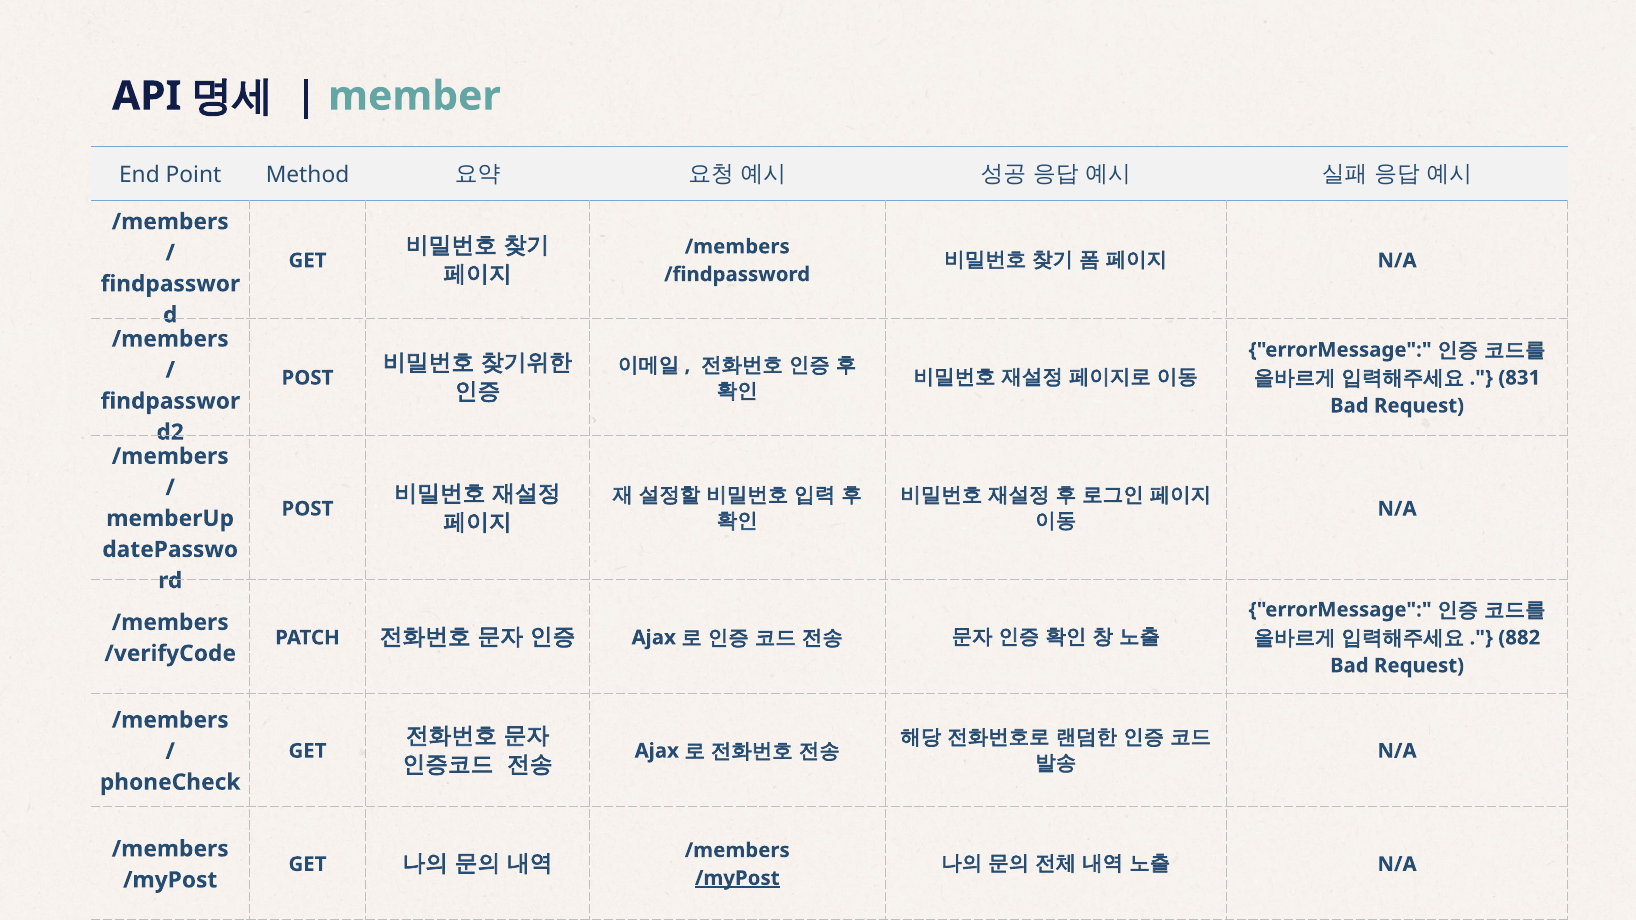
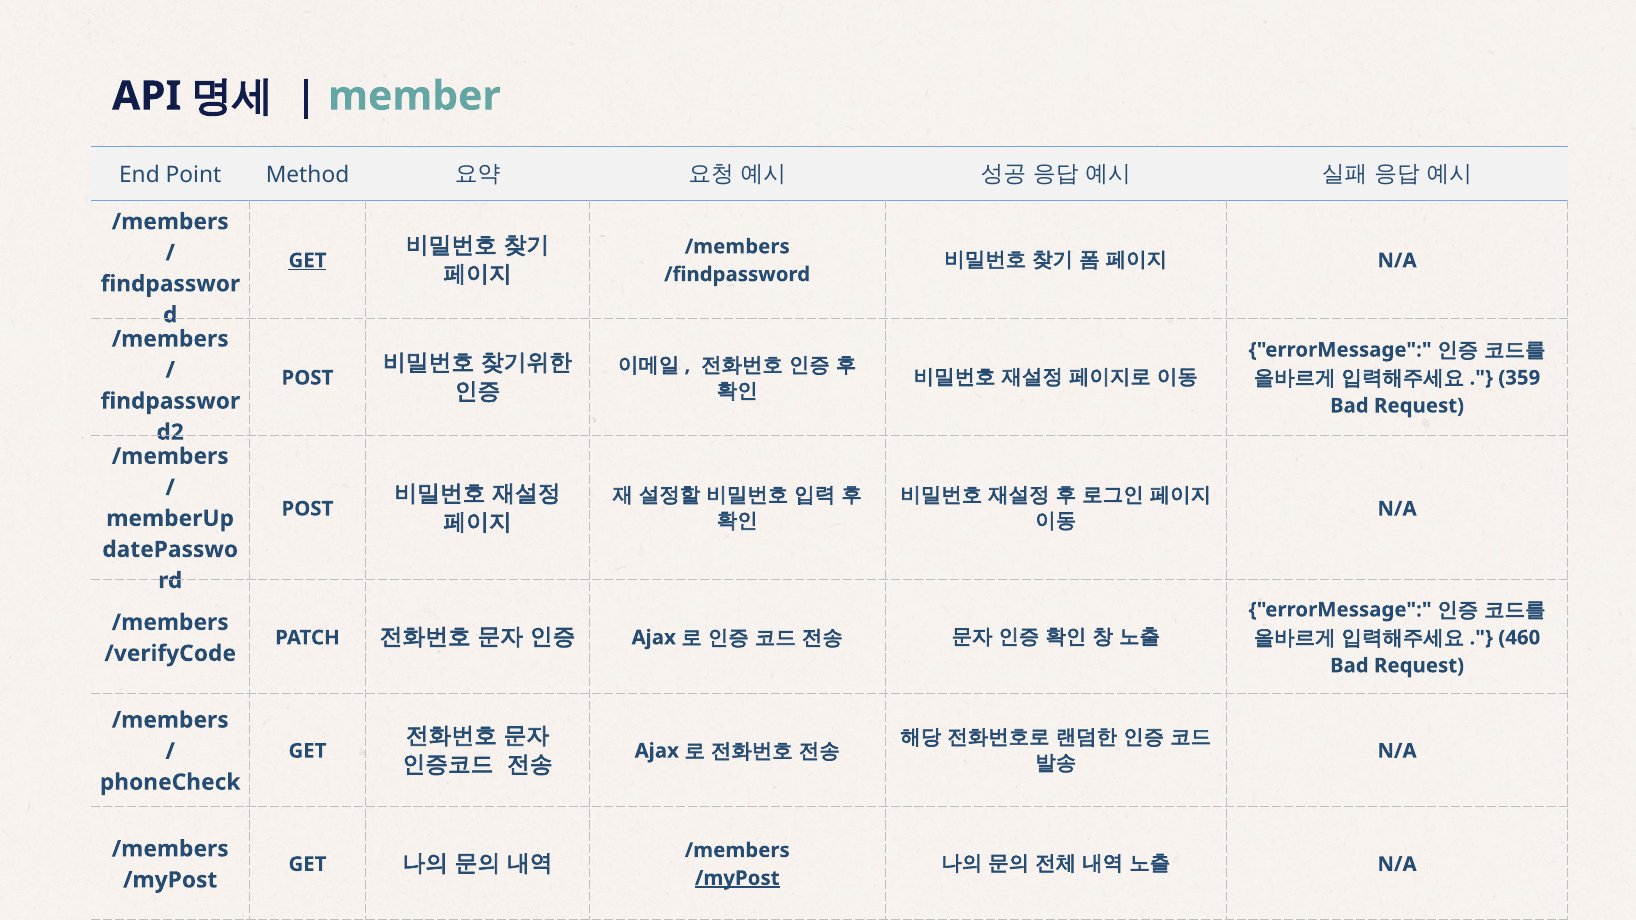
GET underline: none -> present (307, 261)
831: 831 -> 359 (1519, 378)
882: 882 -> 460 (1519, 638)
